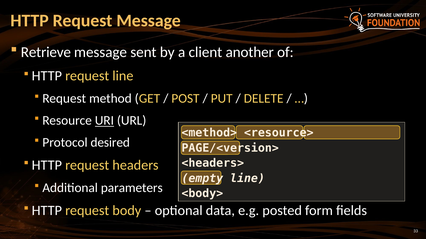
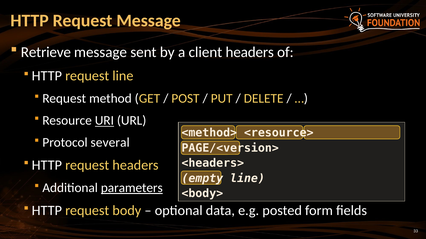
client another: another -> headers (250, 52)
desired: desired -> several (110, 143)
parameters underline: none -> present (132, 188)
